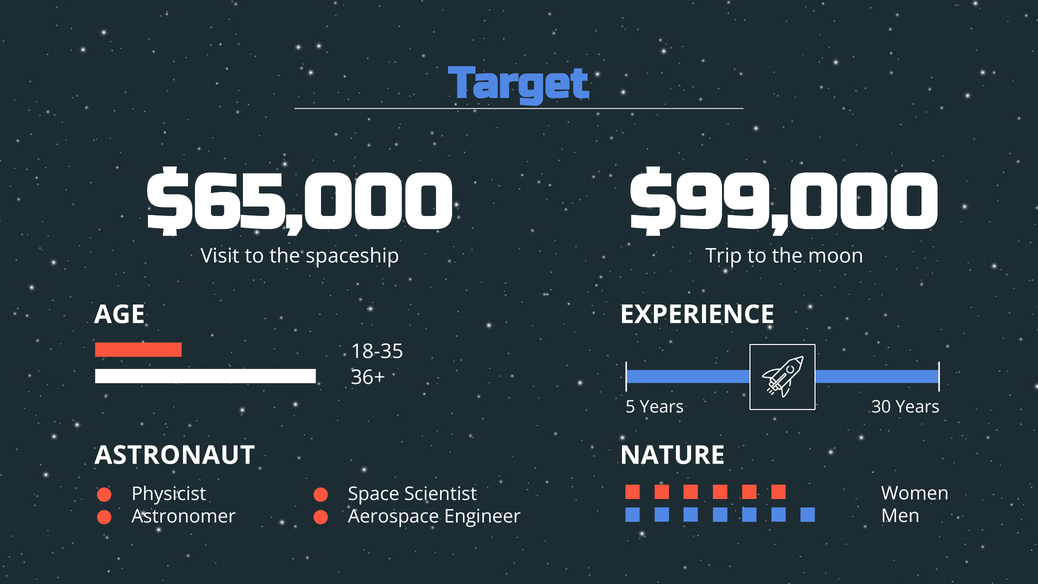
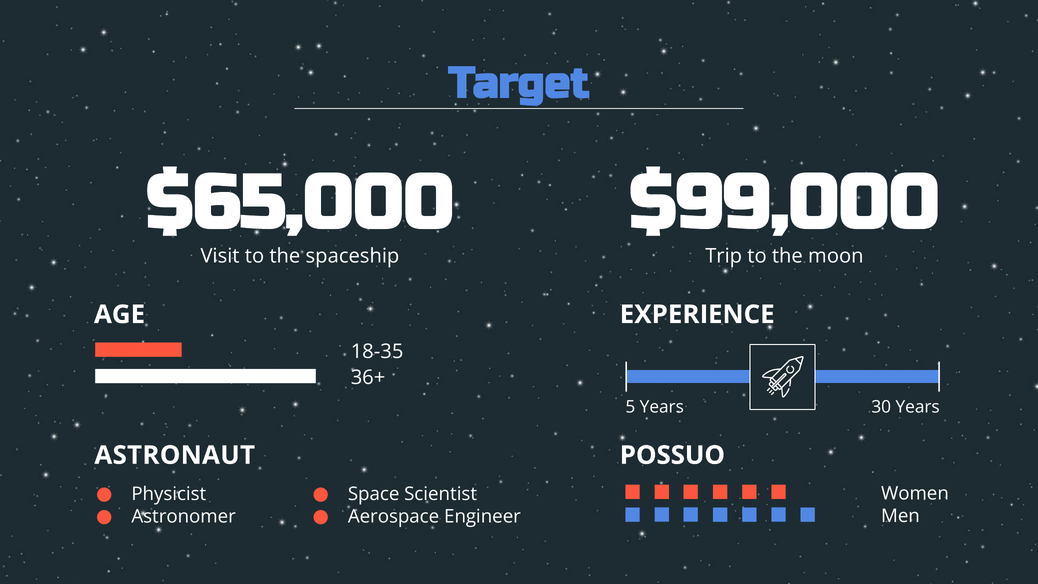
NATURE: NATURE -> POSSUO (672, 455)
